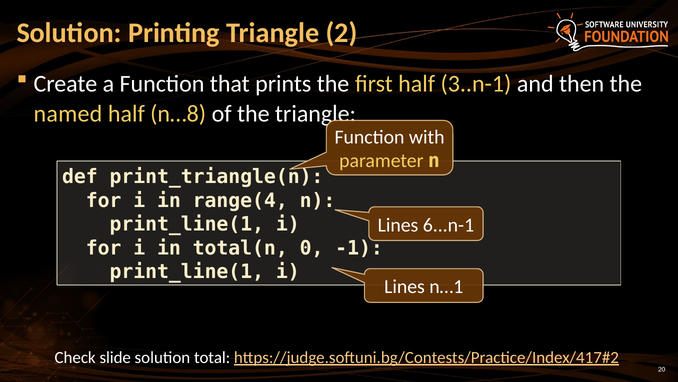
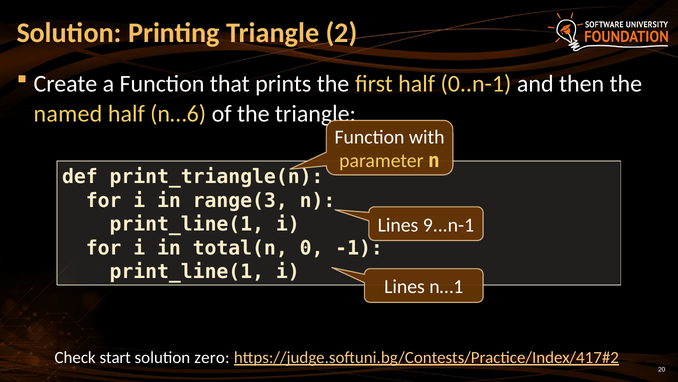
3..n-1: 3..n-1 -> 0..n-1 (476, 84)
n…8: n…8 -> n…6 (178, 114)
range(4: range(4 -> range(3 (240, 200)
6...n-1: 6...n-1 -> 9...n-1 (448, 225)
slide: slide -> start (115, 357)
total: total -> zero (212, 357)
